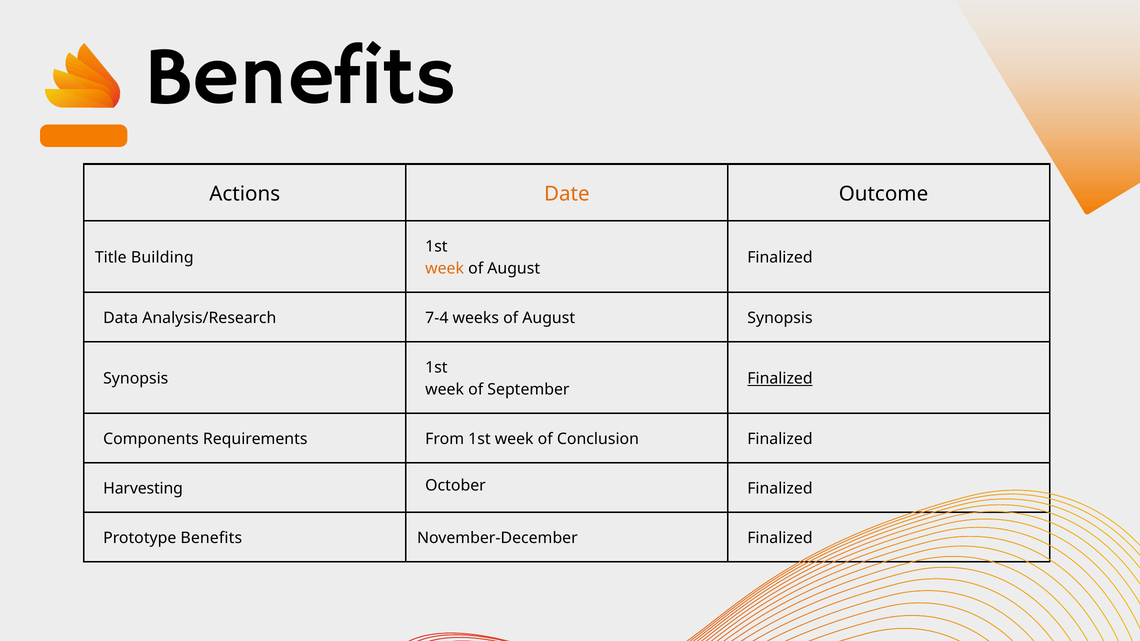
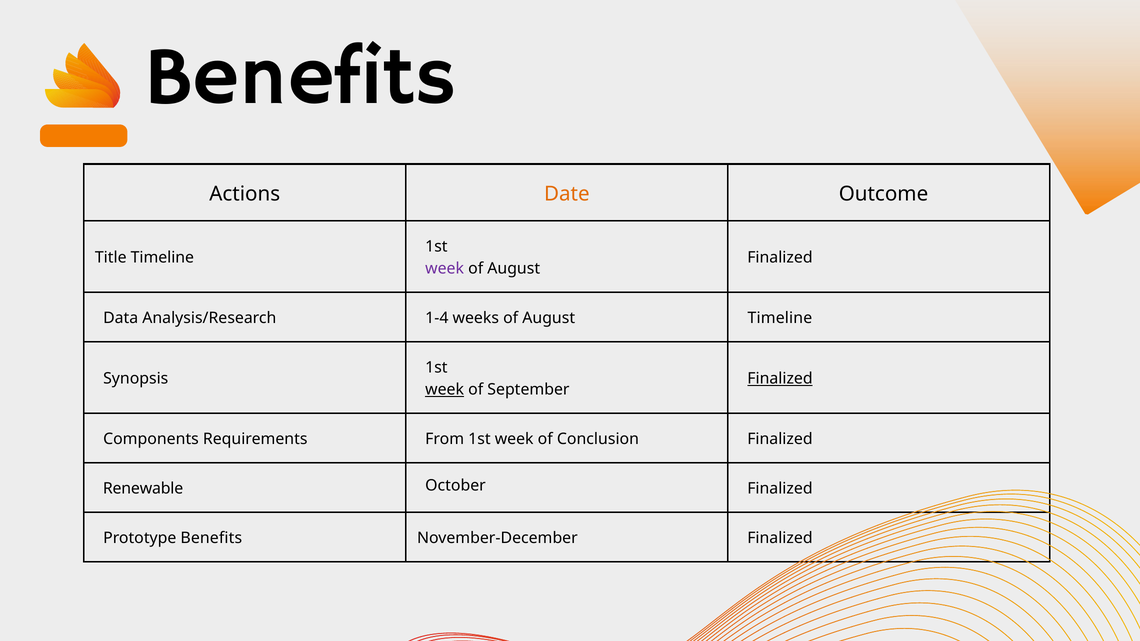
Title Building: Building -> Timeline (162, 258)
week colour: orange -> purple (445, 269)
7-4: 7-4 -> 1-4 (437, 318)
August Synopsis: Synopsis -> Timeline (780, 318)
week underline: none -> present (445, 390)
Harvesting: Harvesting -> Renewable (143, 489)
